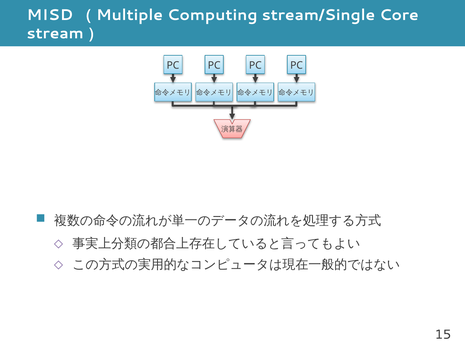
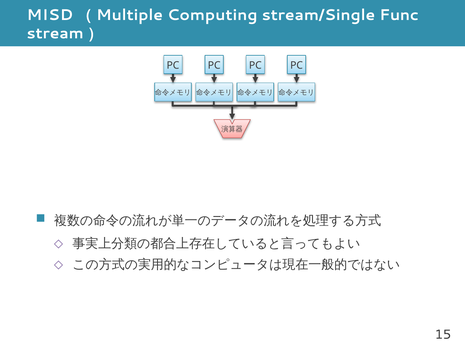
Core: Core -> Func (399, 15)
